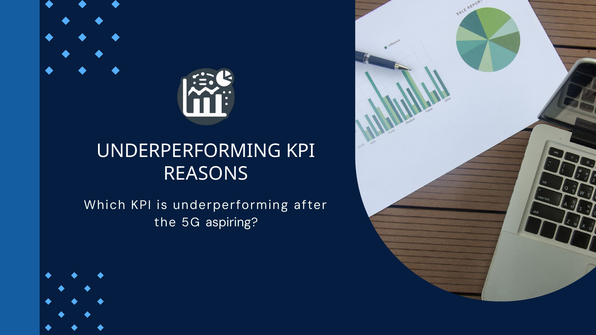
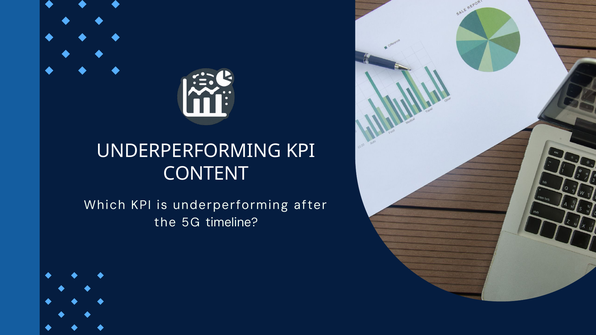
REASONS: REASONS -> CONTENT (206, 174)
aspiring: aspiring -> timeline (232, 223)
